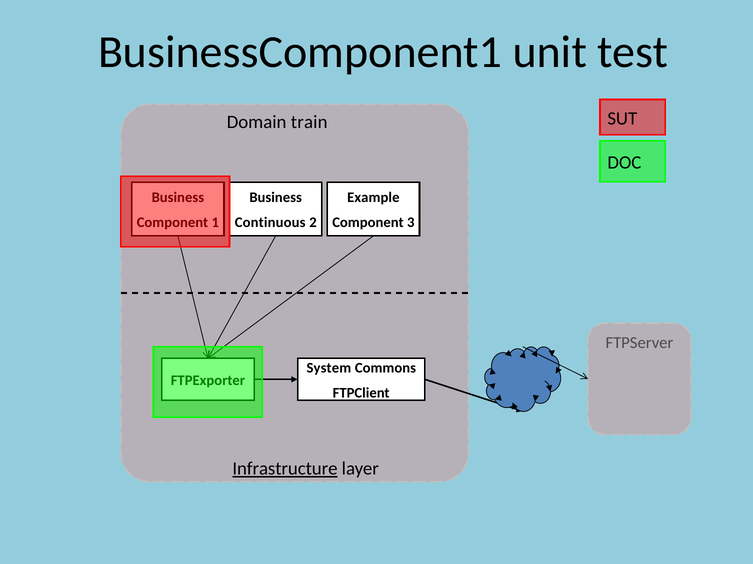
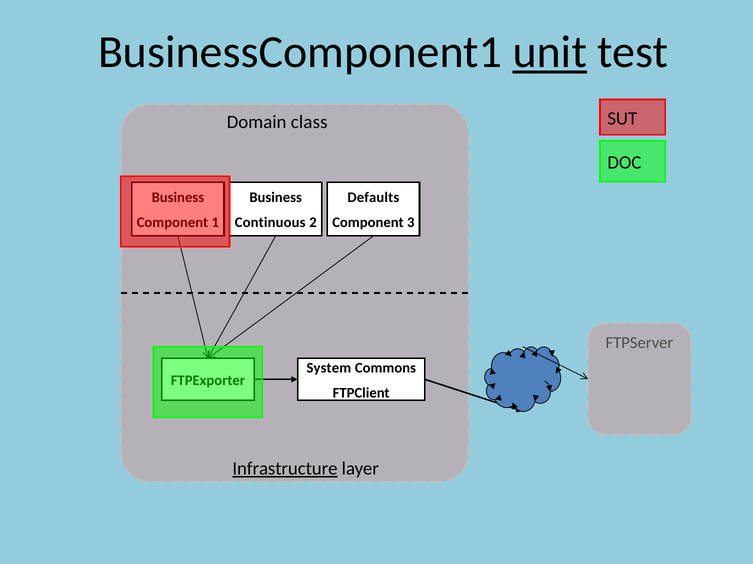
unit underline: none -> present (550, 52)
train: train -> class (309, 122)
Example: Example -> Defaults (373, 198)
